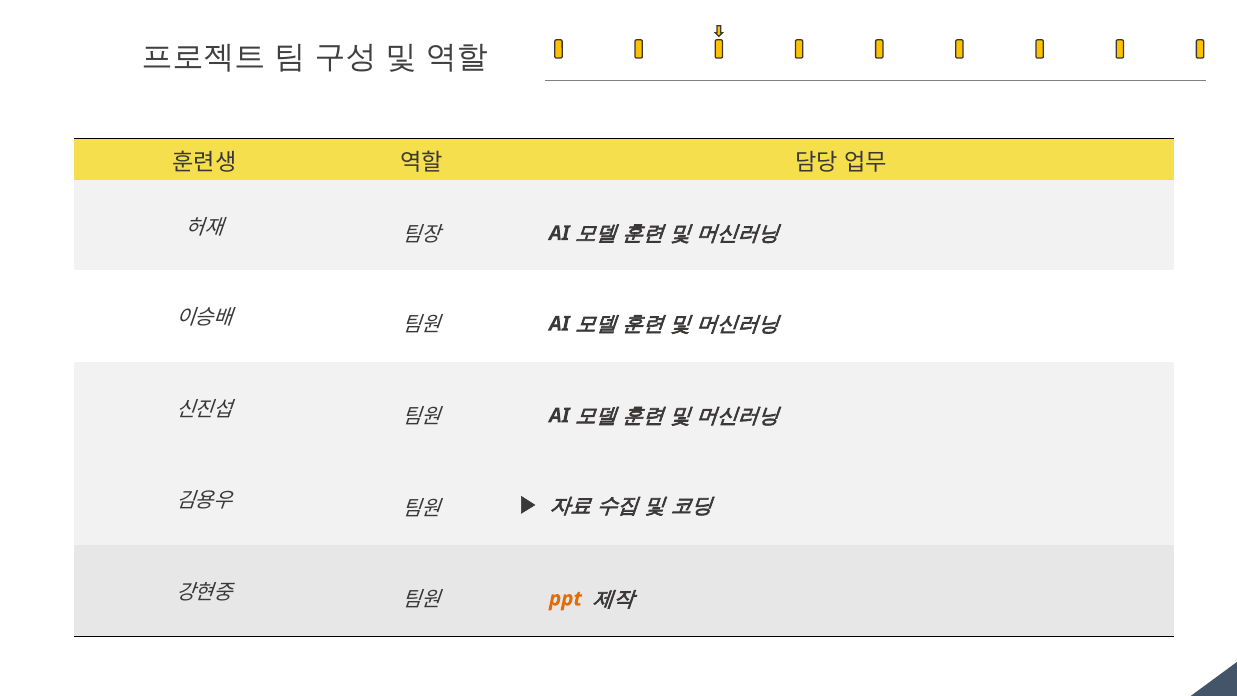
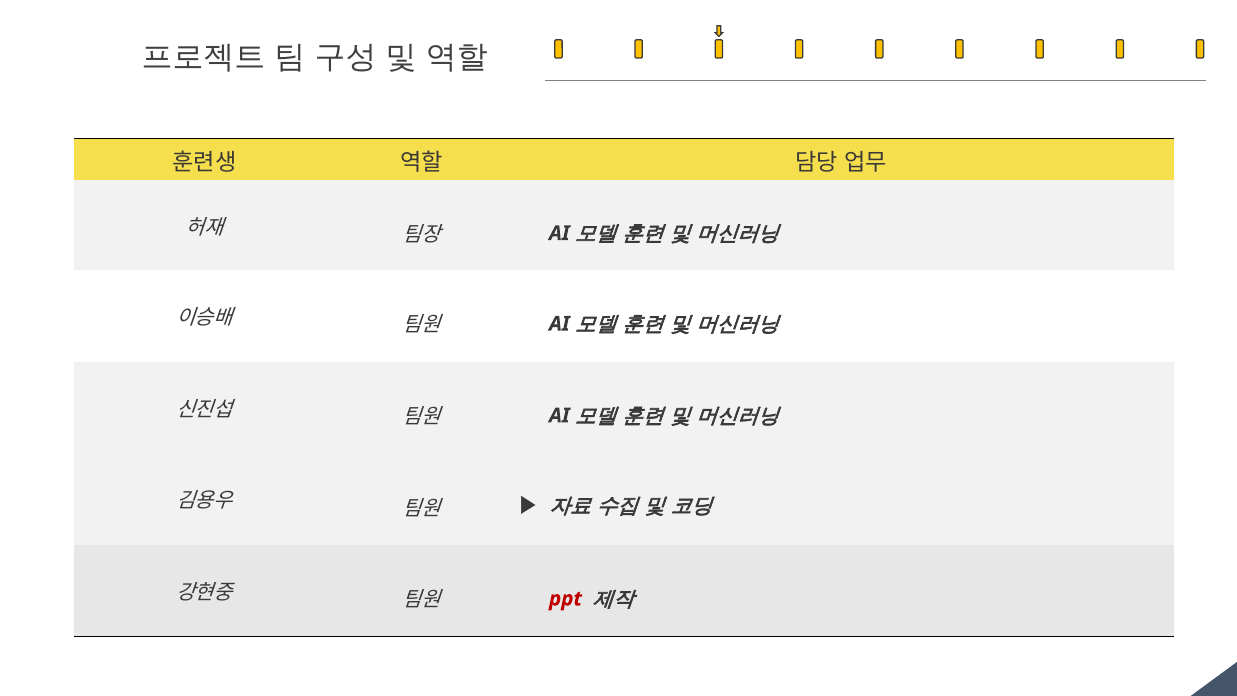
ppt colour: orange -> red (565, 599)
